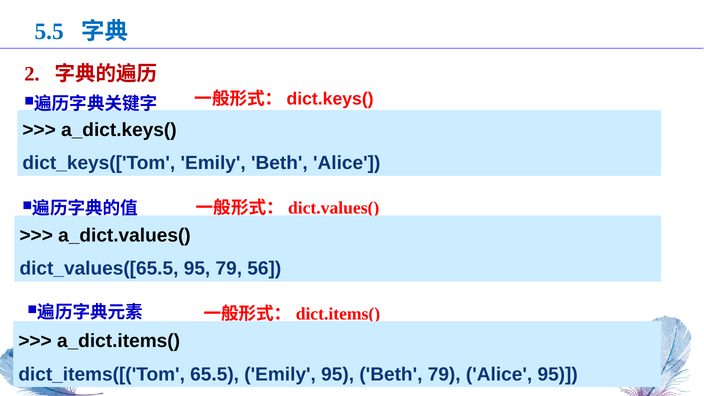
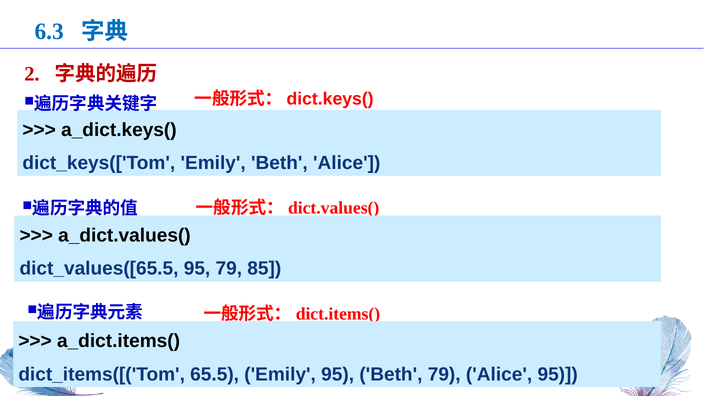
5.5: 5.5 -> 6.3 (49, 32)
56: 56 -> 85 (264, 269)
